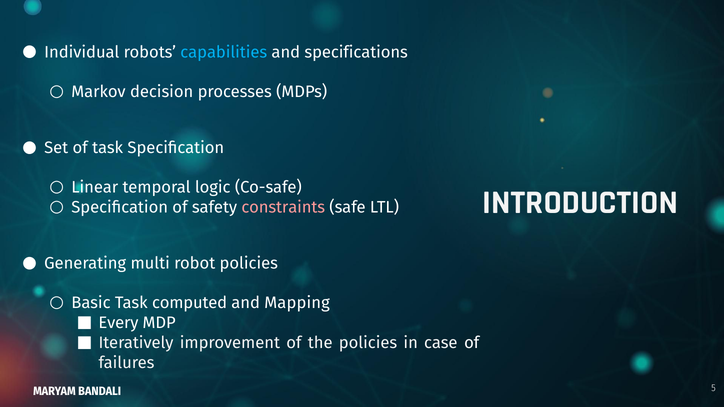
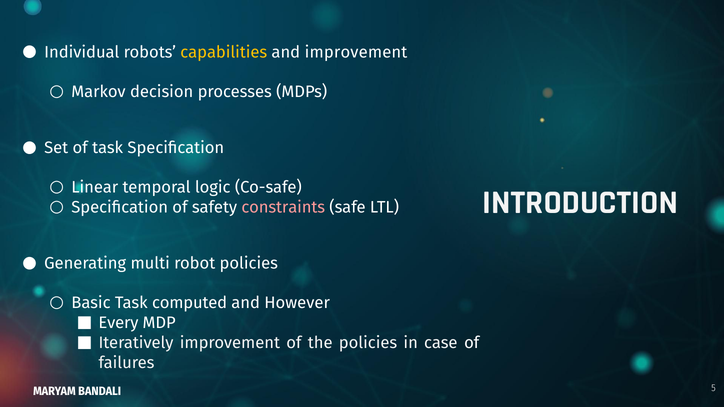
capabilities colour: light blue -> yellow (224, 52)
and specifications: specifications -> improvement (356, 52)
Mapping: Mapping -> However (297, 303)
